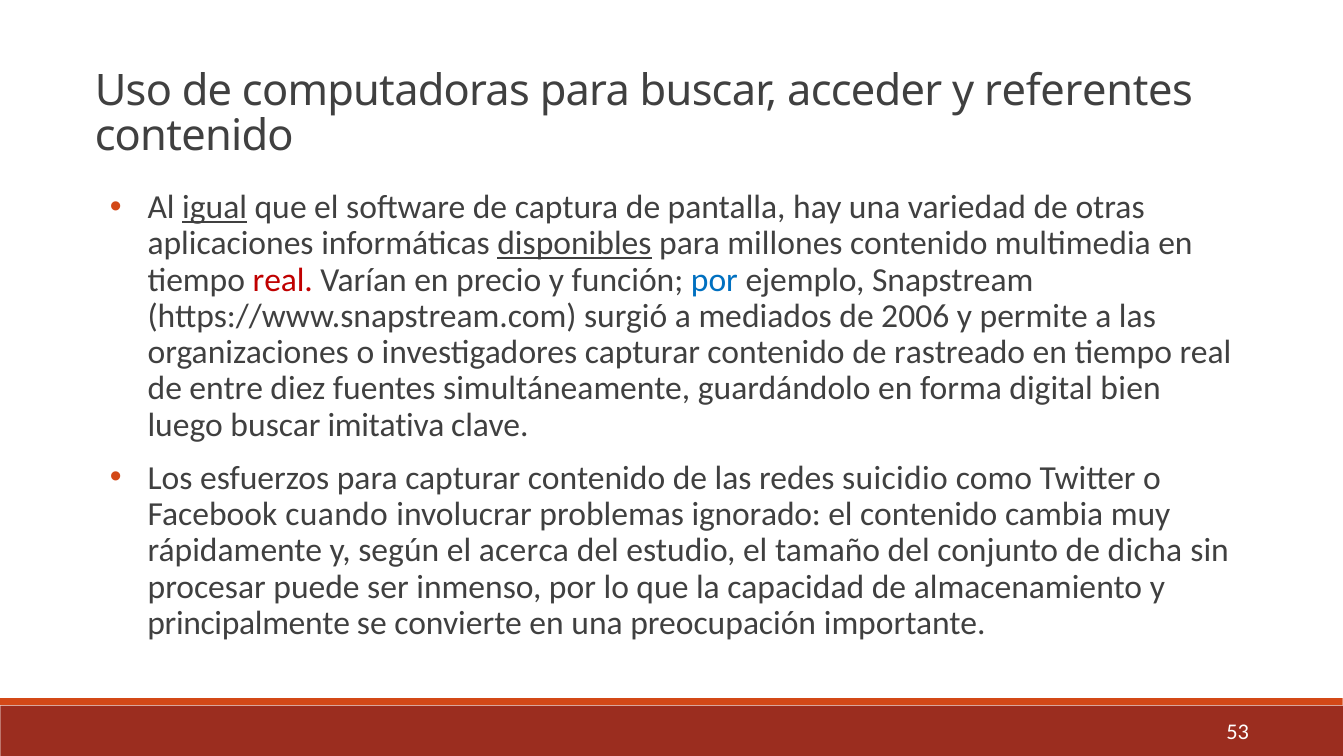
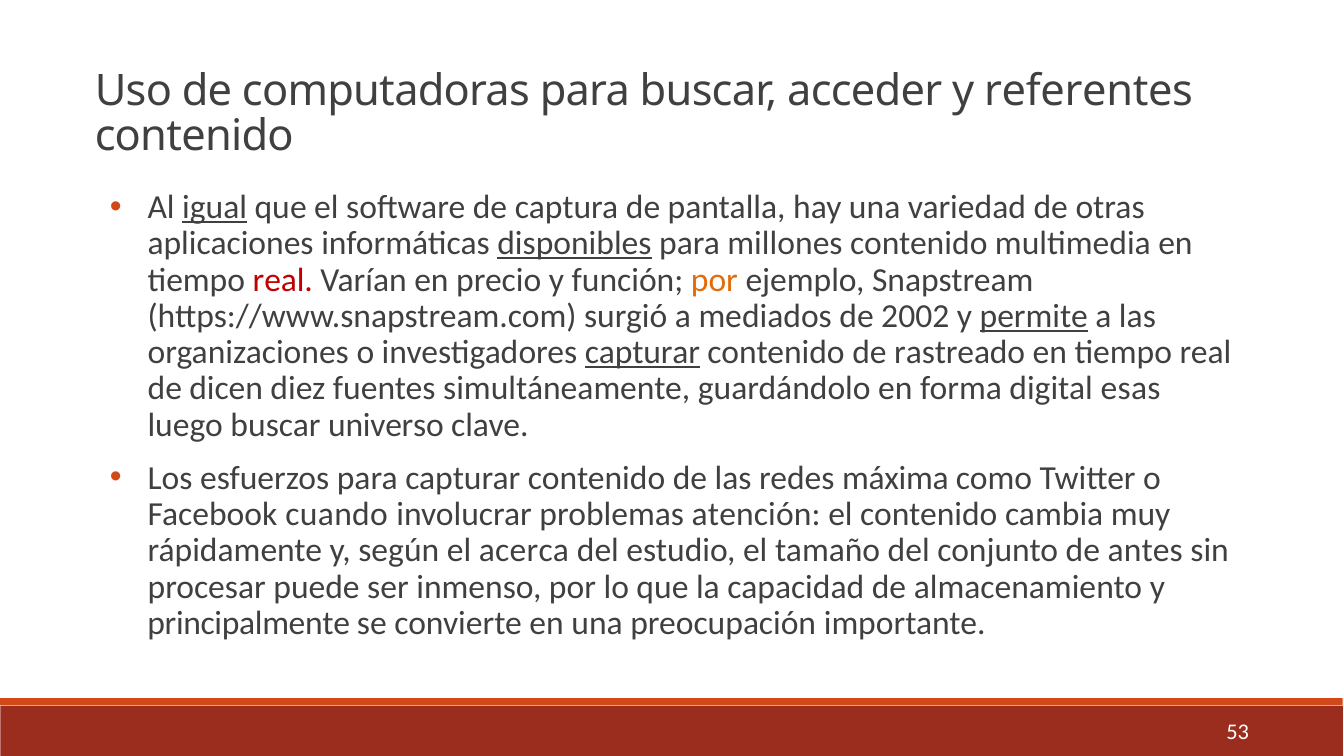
por colour: blue -> orange (714, 280)
2006: 2006 -> 2002 (915, 316)
permite underline: none -> present (1034, 316)
capturar underline: none -> present (642, 352)
entre: entre -> dicen (226, 388)
bien: bien -> esas (1131, 388)
imitativa: imitativa -> universo (386, 425)
suicidio: suicidio -> máxima (895, 478)
ignorado: ignorado -> atención (756, 514)
dicha: dicha -> antes (1145, 550)
